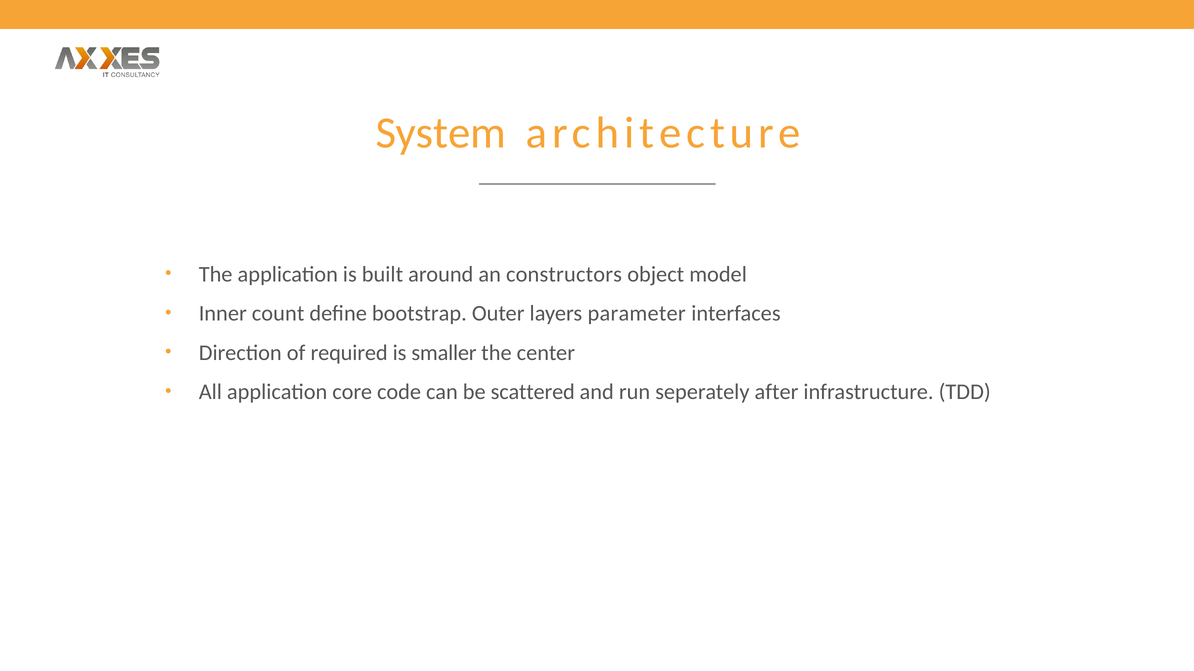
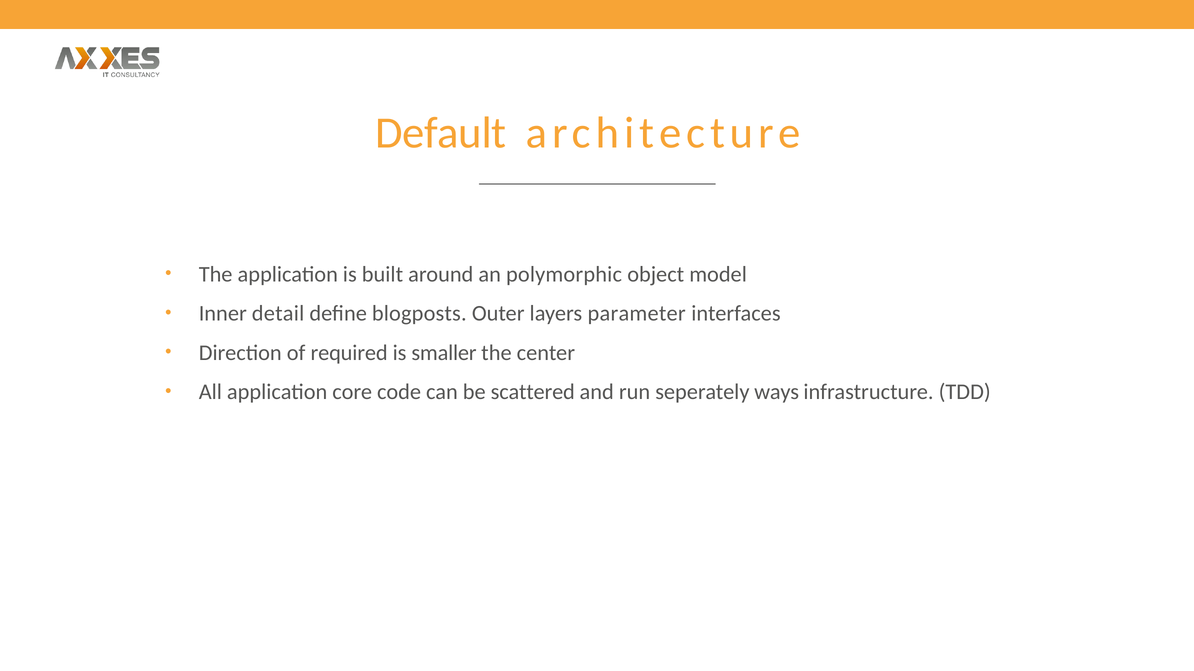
System: System -> Default (441, 133)
constructors: constructors -> polymorphic (564, 274)
count: count -> detail (278, 314)
bootstrap: bootstrap -> blogposts (419, 314)
after: after -> ways (777, 392)
